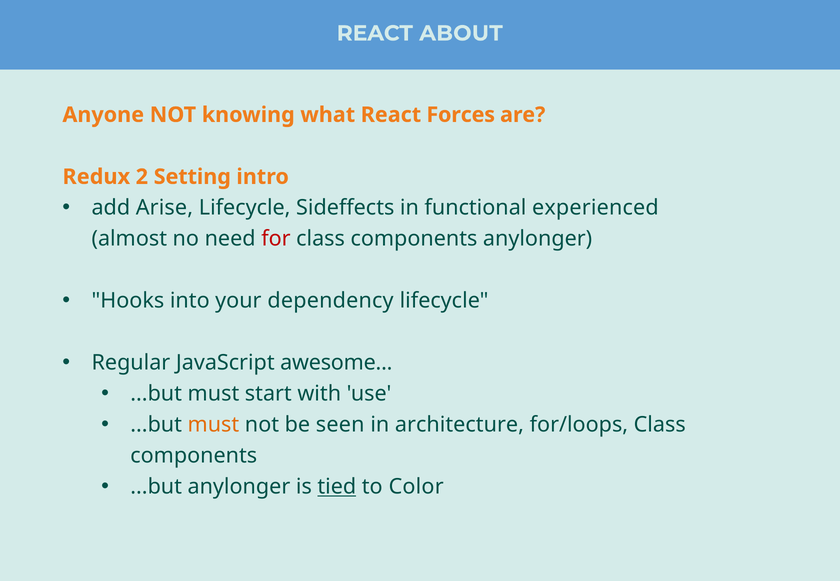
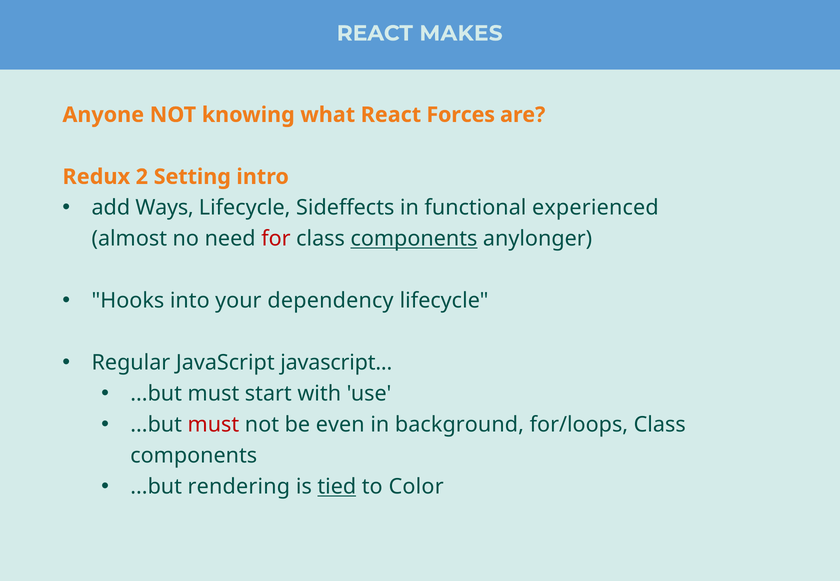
ABOUT: ABOUT -> MAKES (461, 33)
Arise: Arise -> Ways (165, 208)
components underline: none -> present (414, 239)
JavaScript awesome: awesome -> javascript (336, 363)
must colour: orange -> red (213, 425)
seen: seen -> even (340, 425)
architecture: architecture -> background (459, 425)
...but anylonger: anylonger -> rendering (239, 487)
